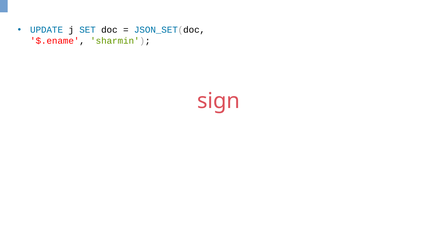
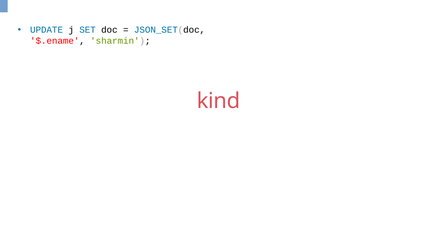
sign: sign -> kind (219, 101)
